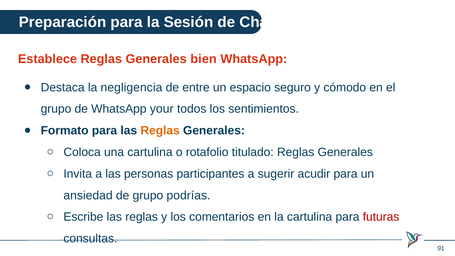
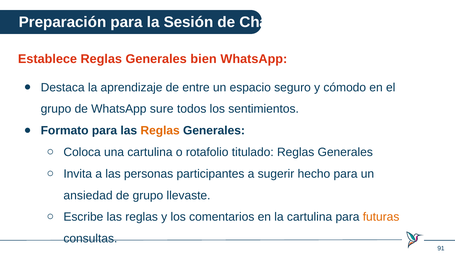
negligencia: negligencia -> aprendizaje (132, 87)
your: your -> sure (162, 109)
acudir: acudir -> hecho (314, 174)
podrías: podrías -> llevaste (189, 195)
futuras colour: red -> orange (381, 217)
